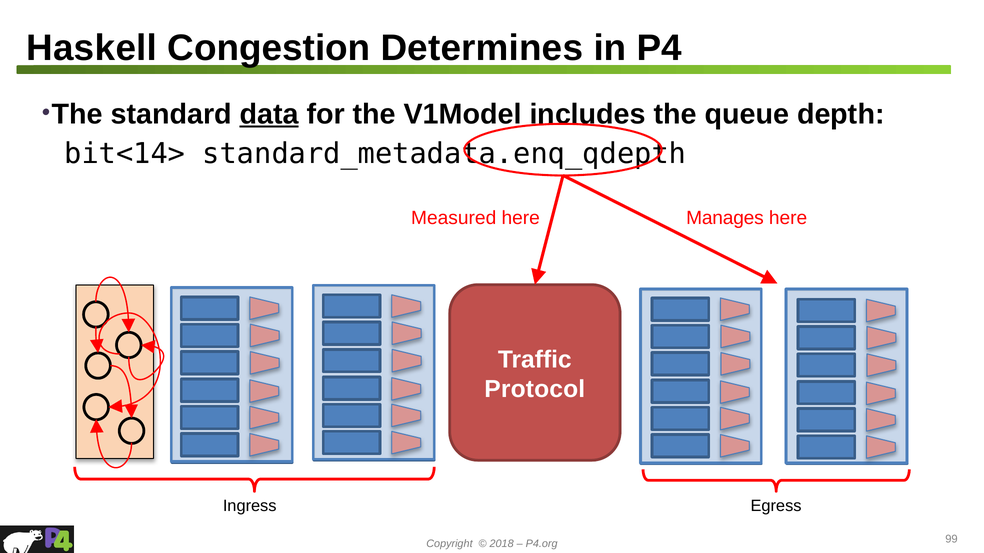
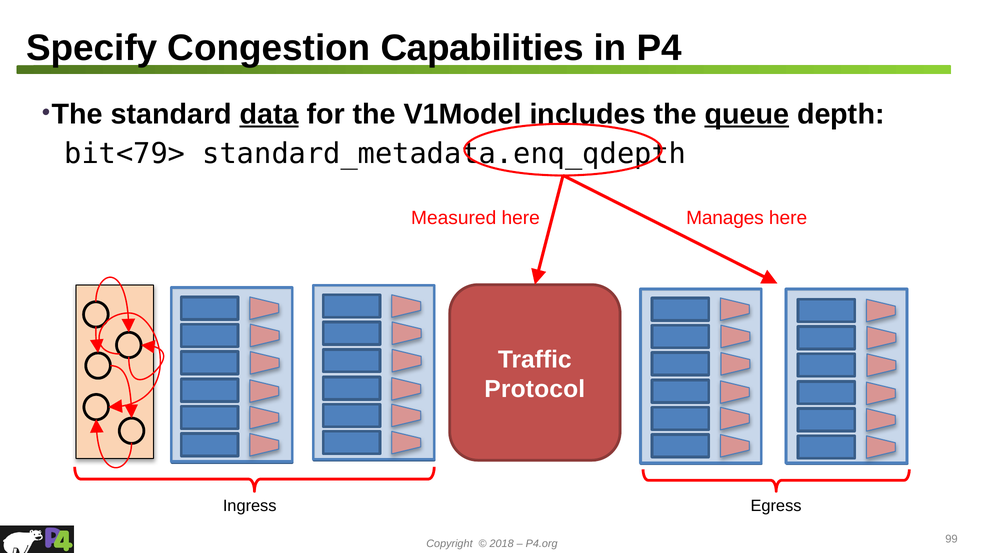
Haskell: Haskell -> Specify (92, 48)
Determines: Determines -> Capabilities (482, 48)
queue underline: none -> present (747, 114)
bit<14>: bit<14> -> bit<79> (125, 154)
